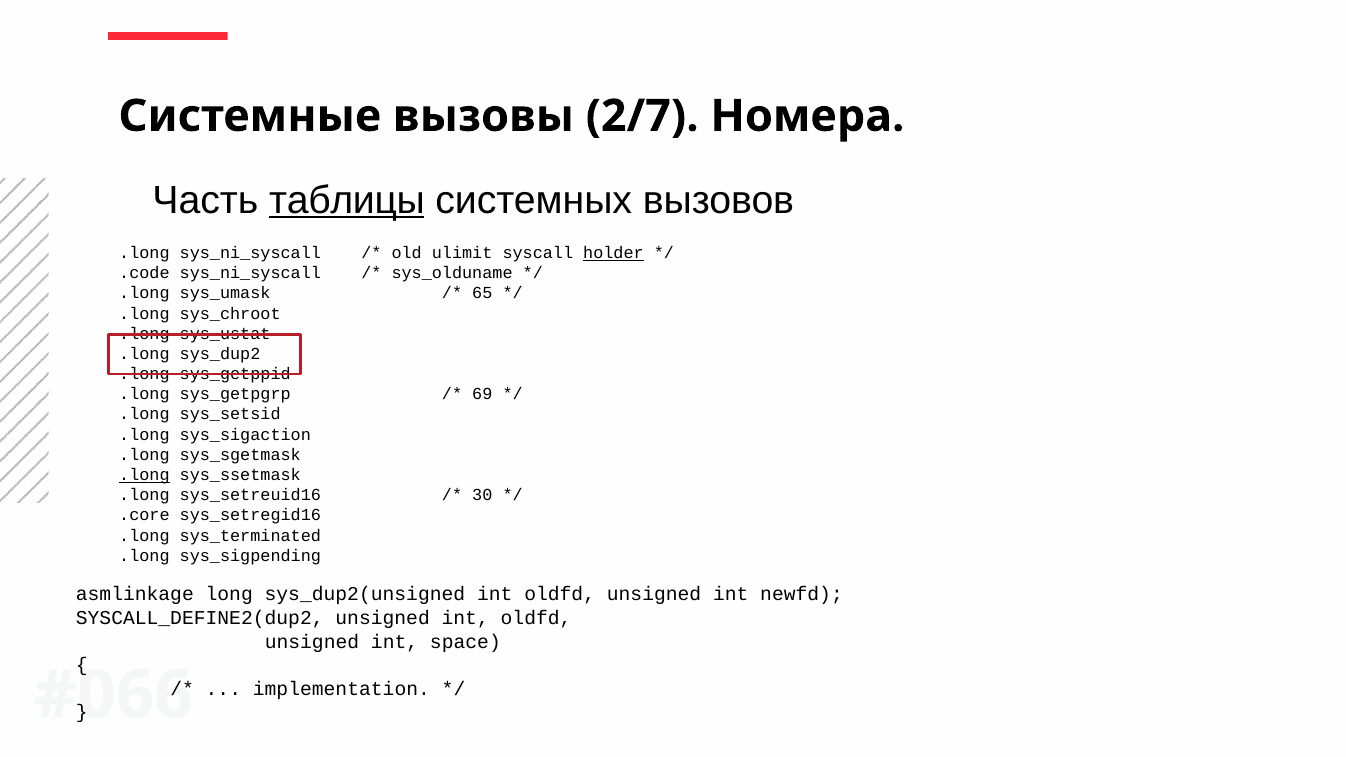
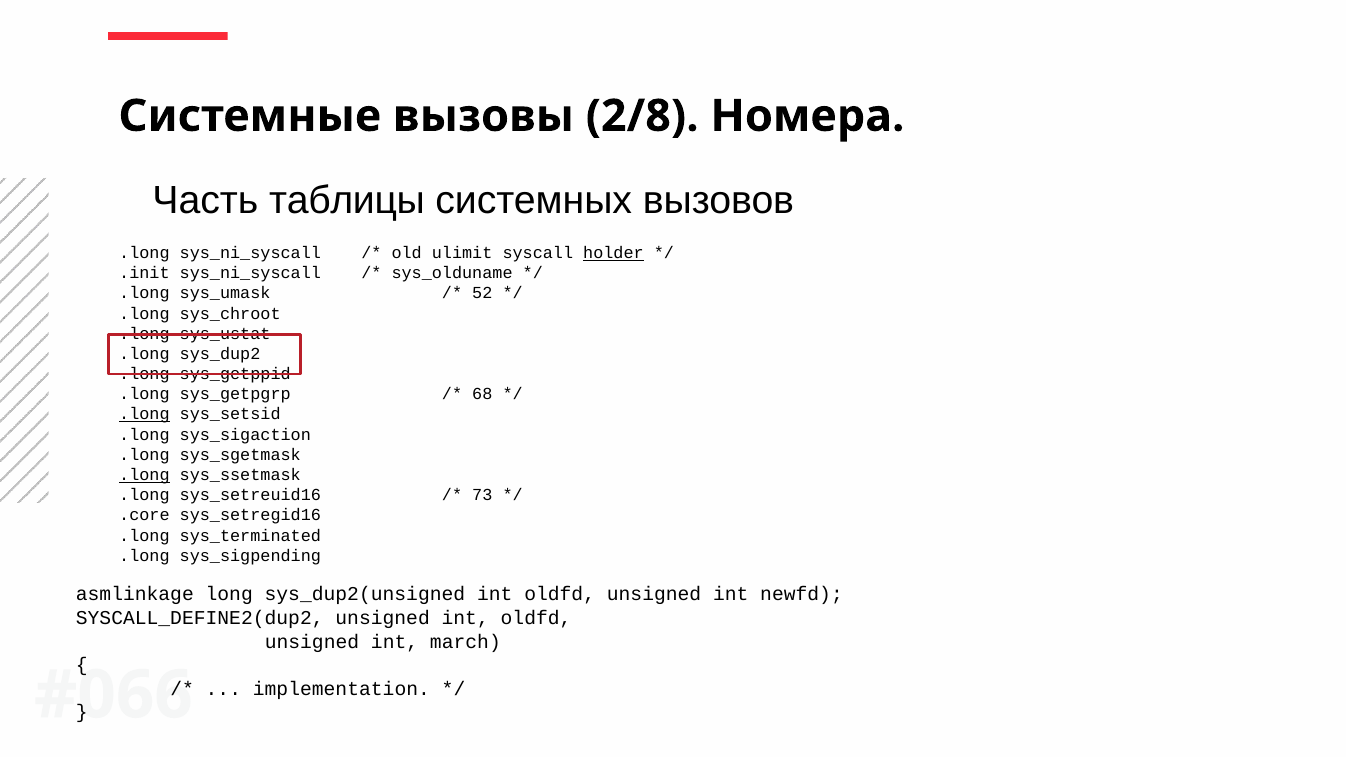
2/7: 2/7 -> 2/8 (642, 116)
таблицы underline: present -> none (347, 200)
.code: .code -> .init (144, 273)
65: 65 -> 52 (482, 293)
69: 69 -> 68 (482, 394)
.long underline: none -> present (144, 414)
30: 30 -> 73 (482, 495)
space: space -> march (465, 642)
